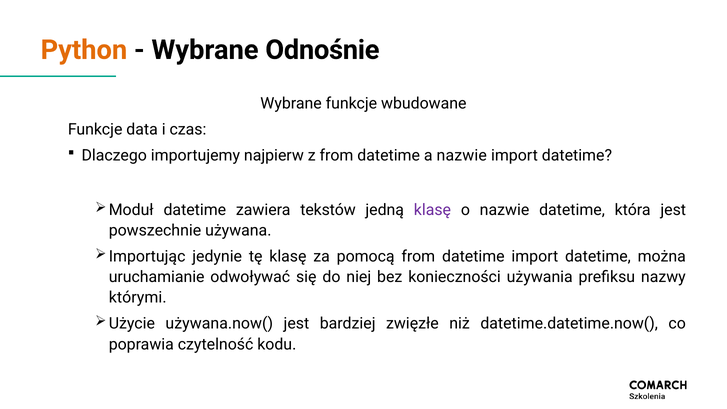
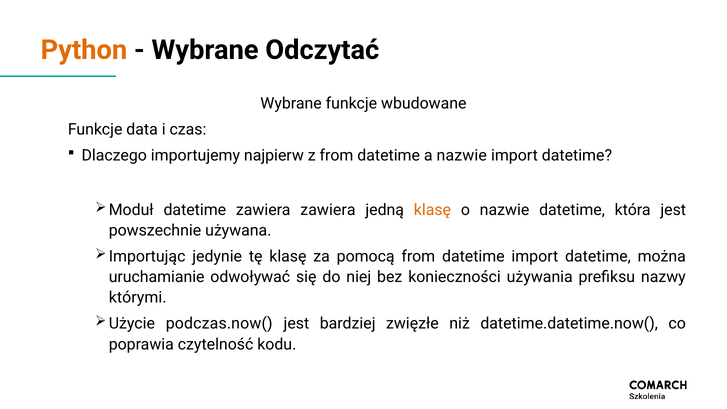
Odnośnie: Odnośnie -> Odczytać (322, 50)
zawiera tekstów: tekstów -> zawiera (328, 210)
klasę colour: purple -> orange (432, 210)
używana.now(: używana.now( -> podczas.now( (219, 324)
